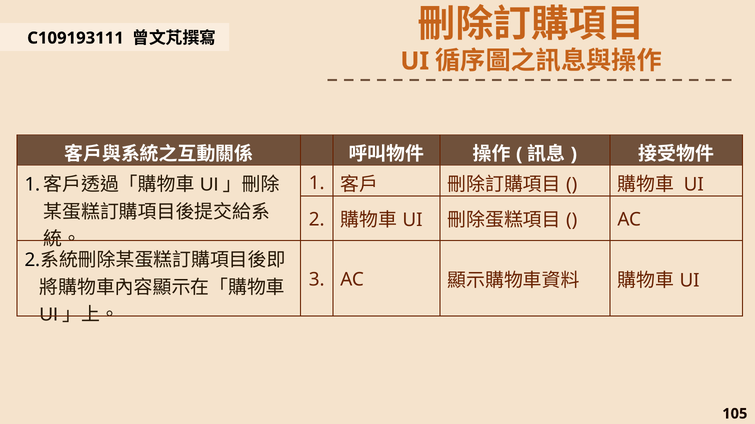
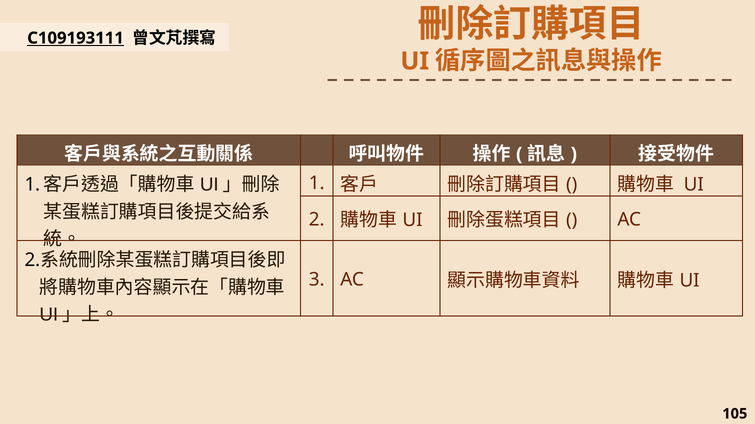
C109193111 underline: none -> present (76, 38)
